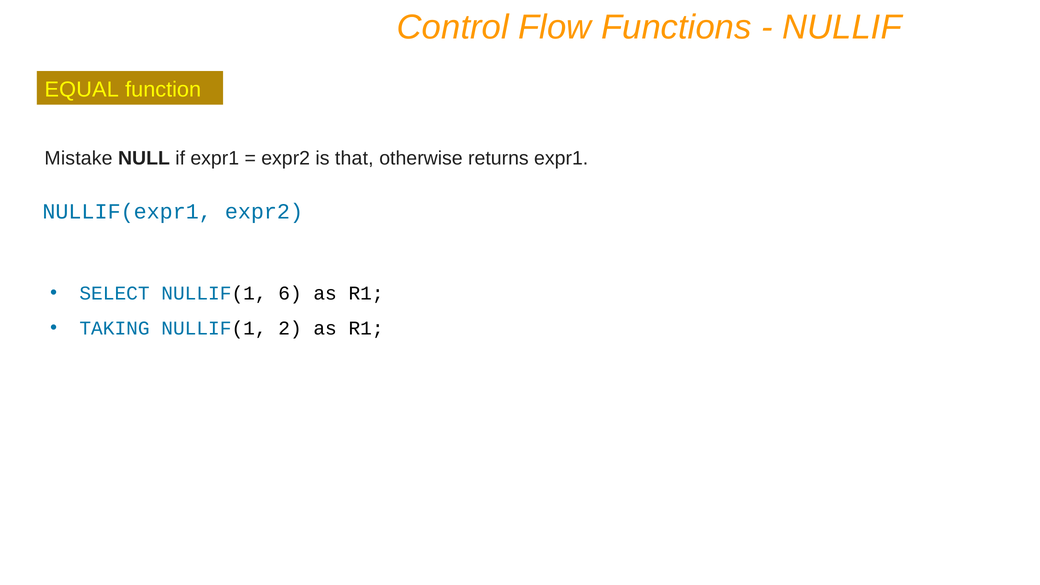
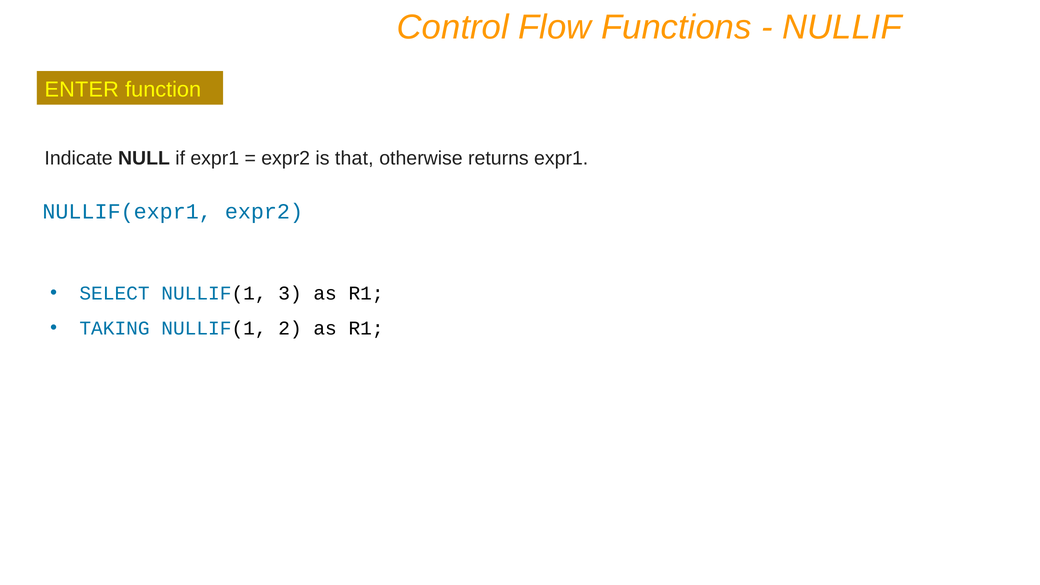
EQUAL: EQUAL -> ENTER (82, 89)
Mistake: Mistake -> Indicate (79, 158)
6: 6 -> 3 (290, 293)
